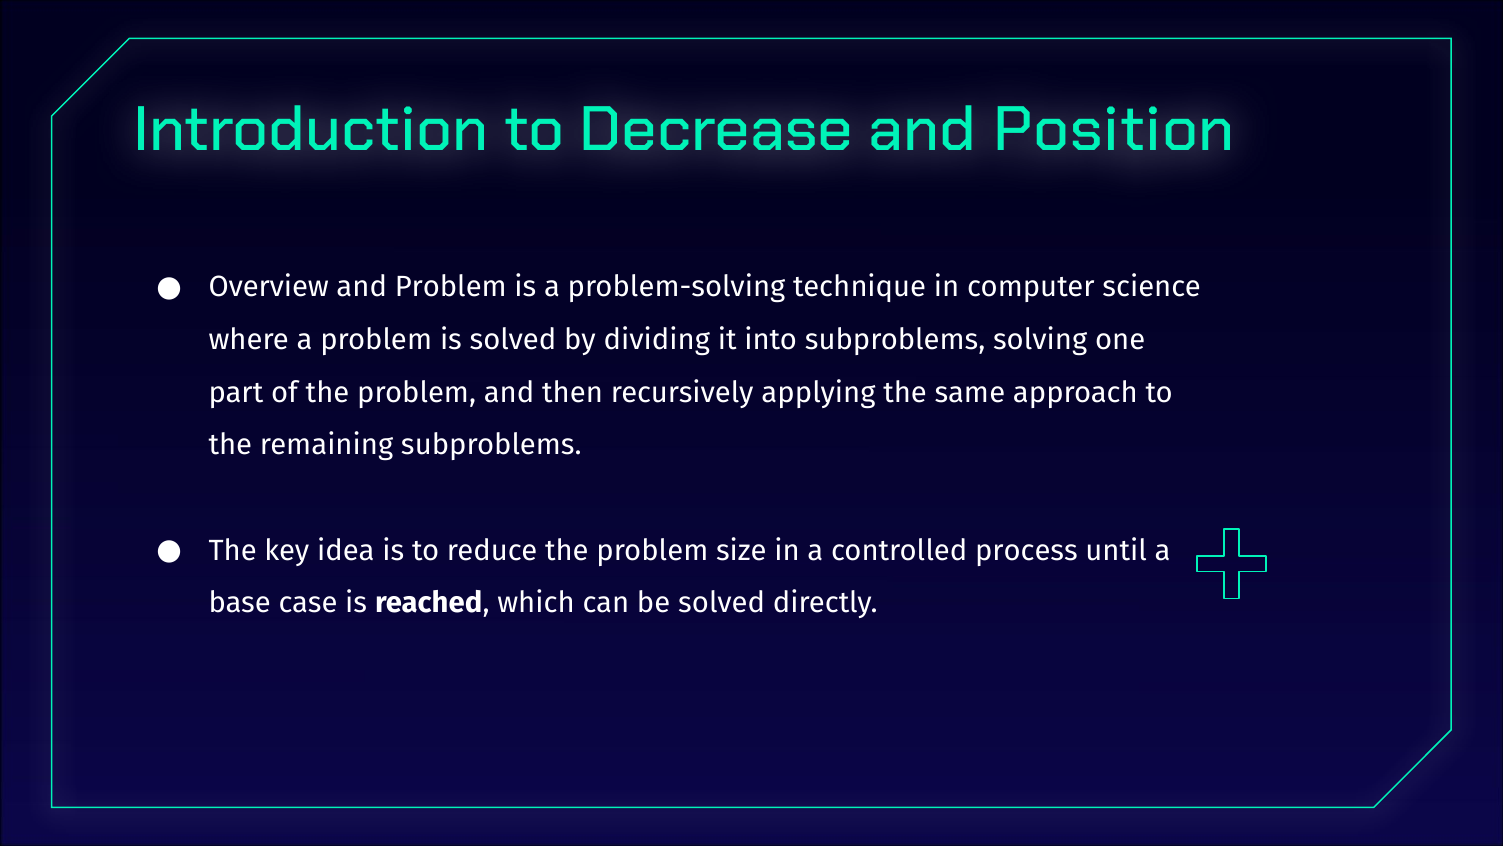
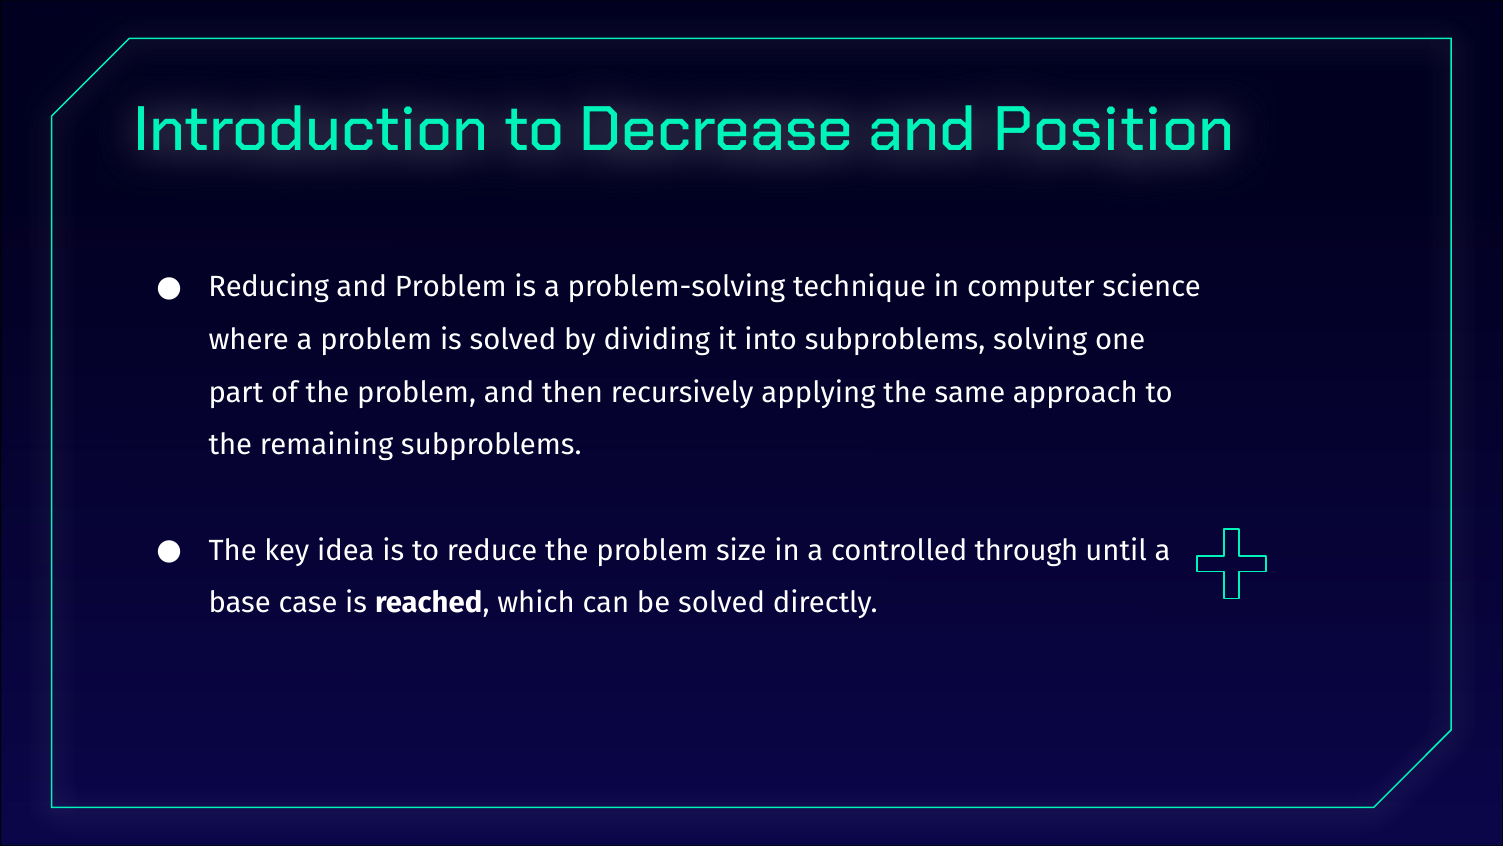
Overview: Overview -> Reducing (269, 287)
process: process -> through (1026, 550)
